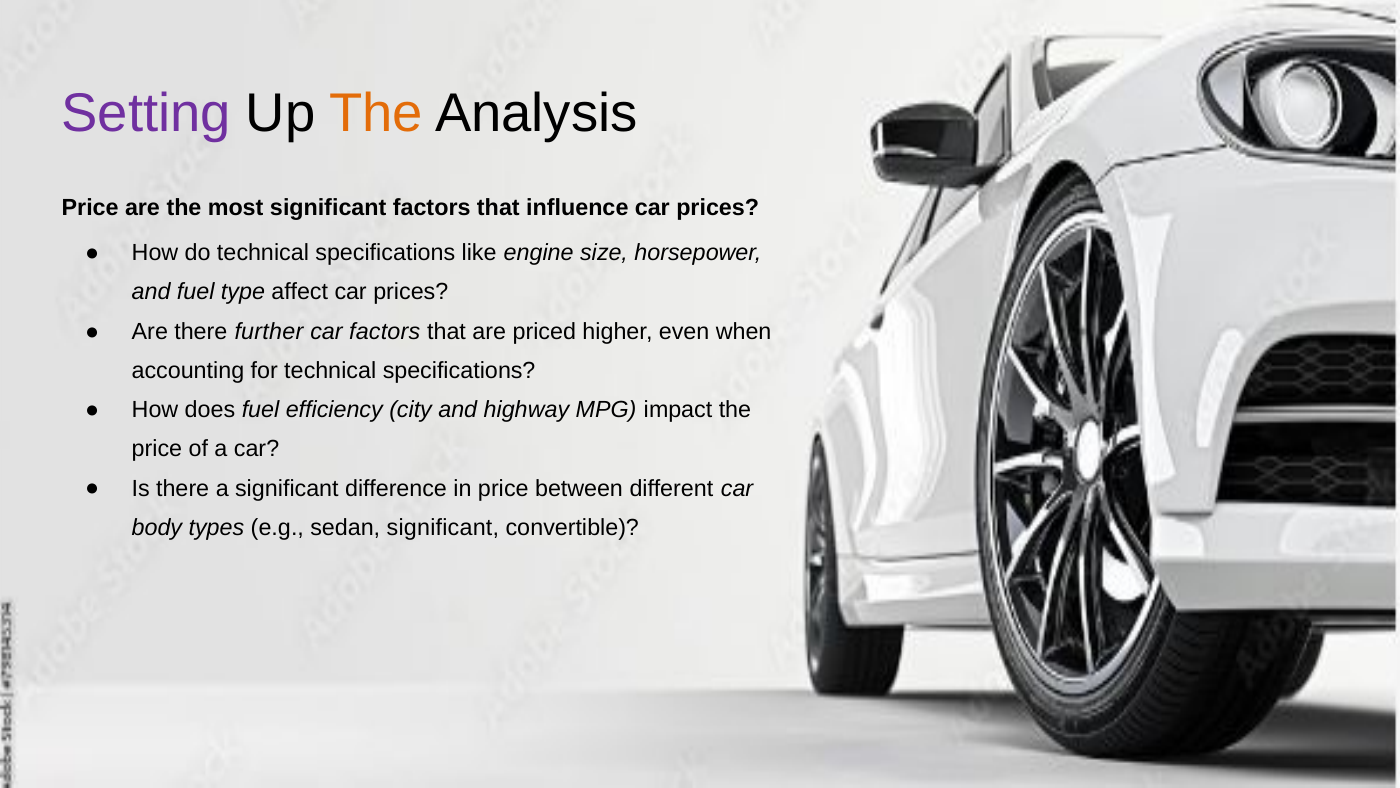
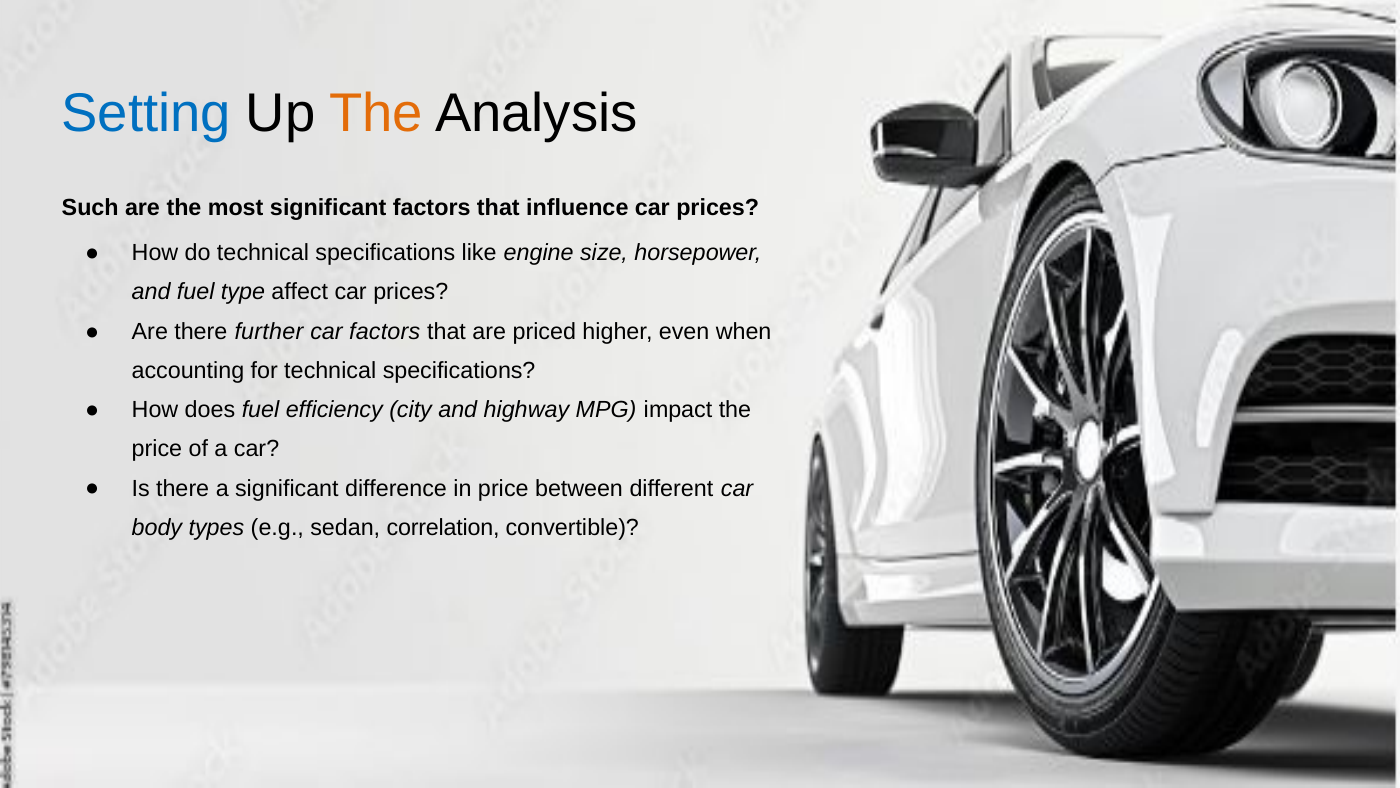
Setting colour: purple -> blue (146, 113)
Price: Price -> Such (90, 208)
sedan significant: significant -> correlation (443, 527)
